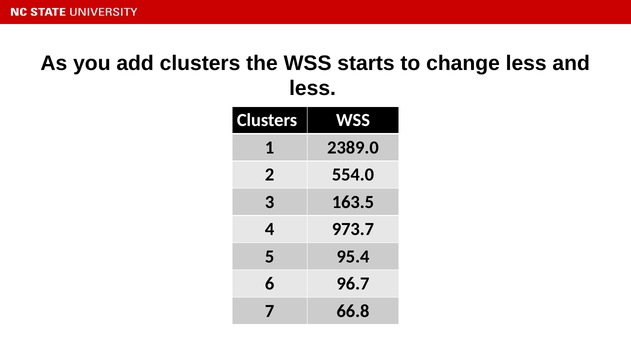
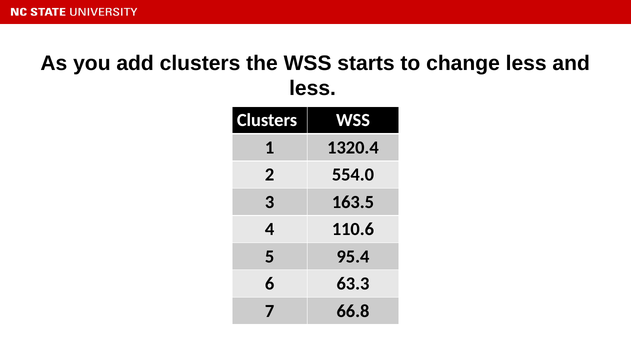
2389.0: 2389.0 -> 1320.4 (353, 148)
973.7: 973.7 -> 110.6 (353, 229)
96.7: 96.7 -> 63.3 (353, 284)
